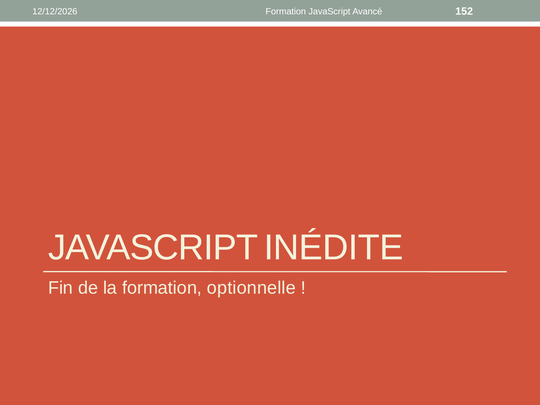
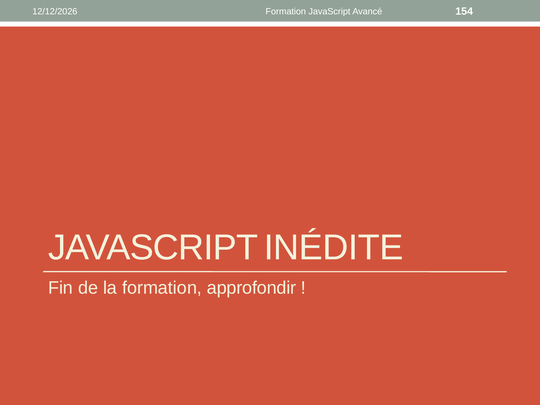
152: 152 -> 154 (464, 12)
optionnelle: optionnelle -> approfondir (252, 288)
